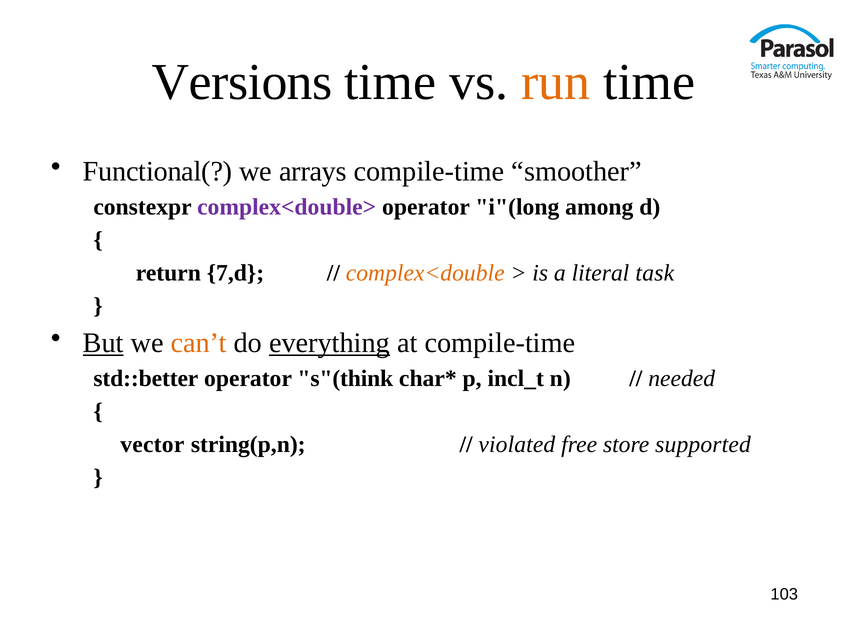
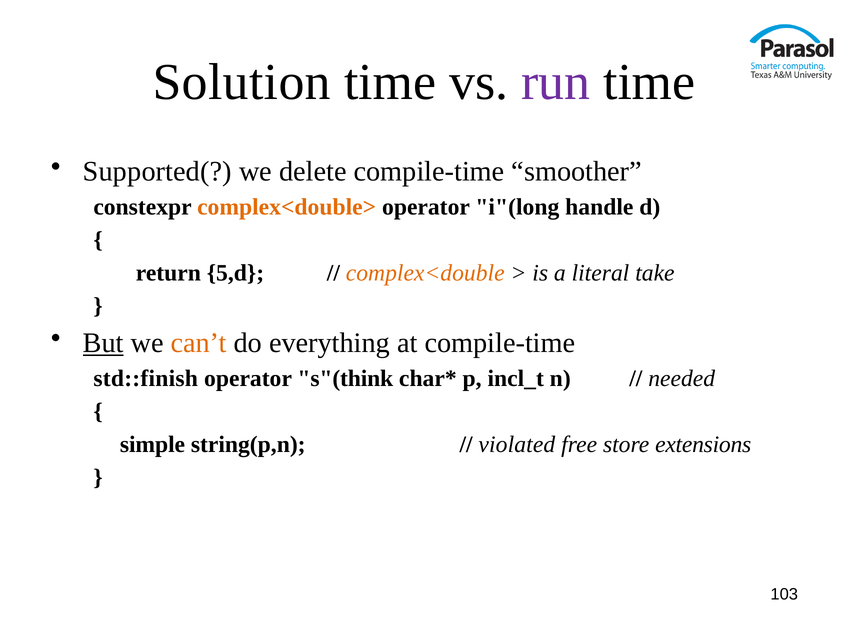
Versions: Versions -> Solution (242, 82)
run colour: orange -> purple (556, 82)
Functional(: Functional( -> Supported( (157, 172)
arrays: arrays -> delete (313, 172)
complex<double> colour: purple -> orange (287, 207)
among: among -> handle (599, 207)
7,d: 7,d -> 5,d (235, 273)
task: task -> take (655, 273)
everything underline: present -> none (330, 343)
std::better: std::better -> std::finish (146, 379)
vector: vector -> simple (152, 445)
supported: supported -> extensions (703, 445)
